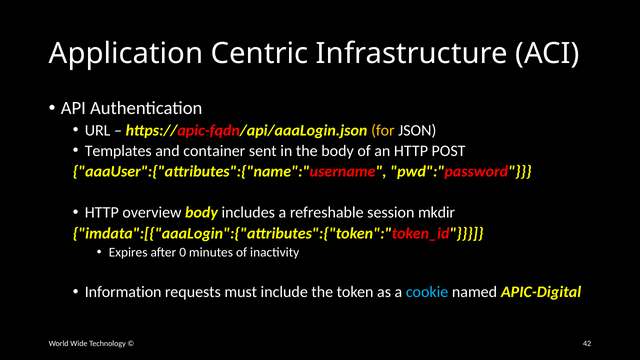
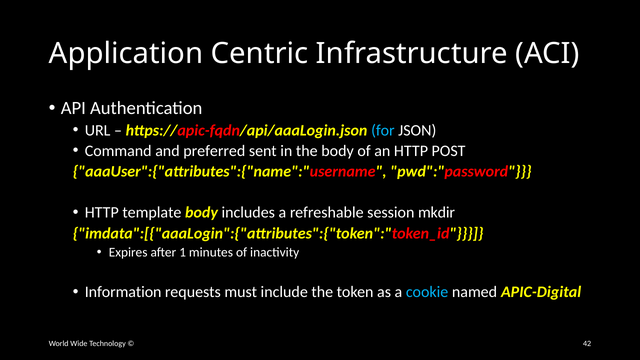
for colour: yellow -> light blue (383, 130)
Templates: Templates -> Command (118, 151)
container: container -> preferred (214, 151)
overview: overview -> template (152, 213)
0: 0 -> 1 (183, 252)
